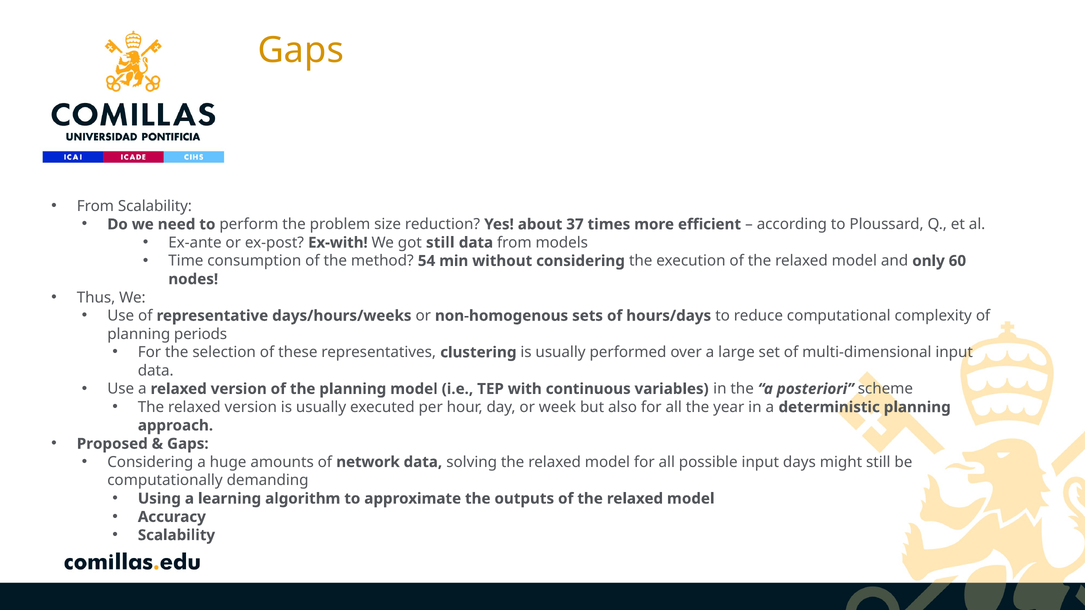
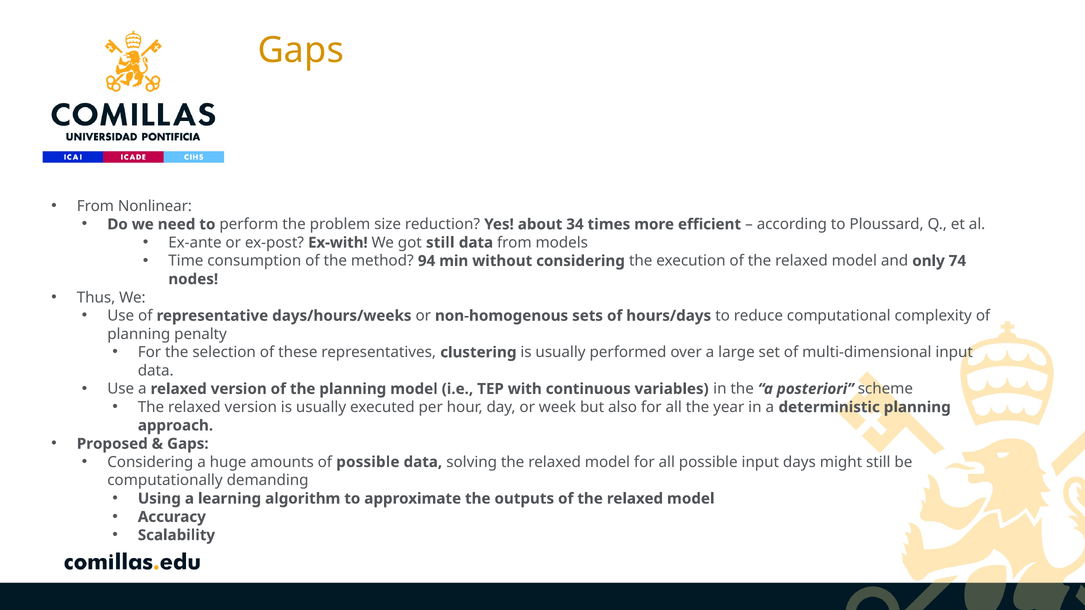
From Scalability: Scalability -> Nonlinear (155, 206)
37: 37 -> 34 (575, 224)
54: 54 -> 94 (427, 261)
60: 60 -> 74 (957, 261)
periods: periods -> penalty (201, 334)
of network: network -> possible (368, 462)
